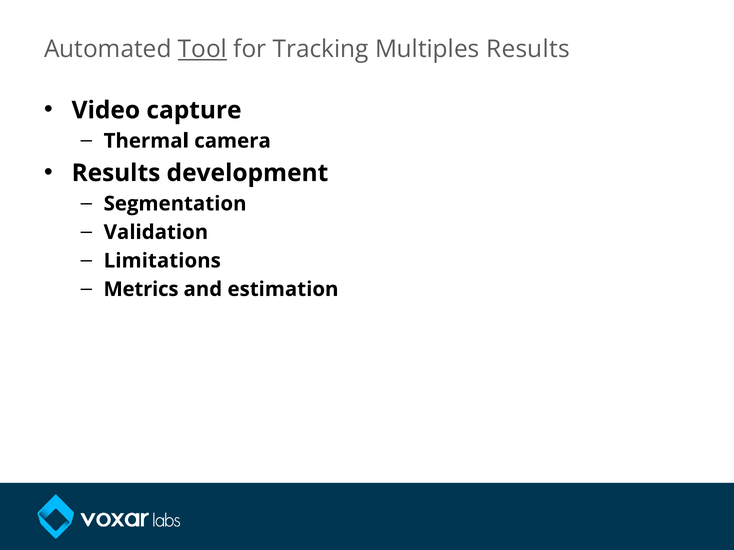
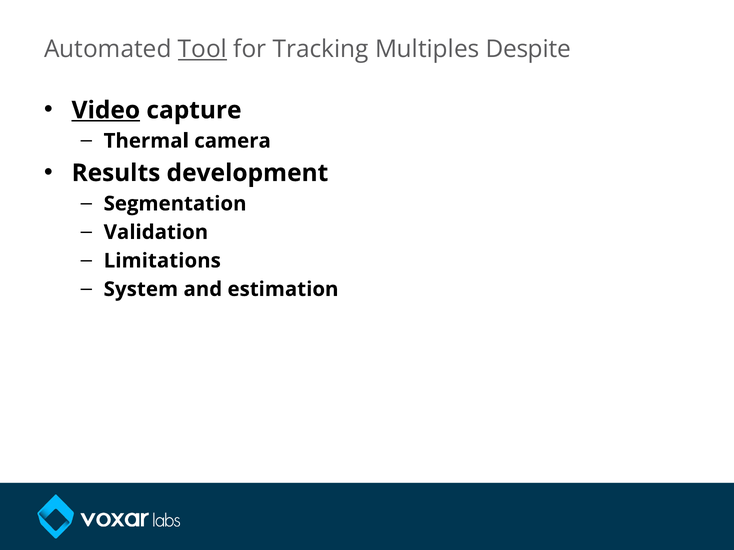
Multiples Results: Results -> Despite (528, 49)
Video underline: none -> present (106, 110)
Metrics: Metrics -> System (141, 289)
